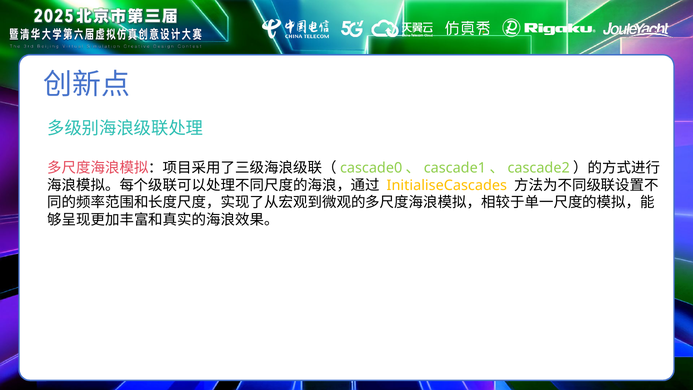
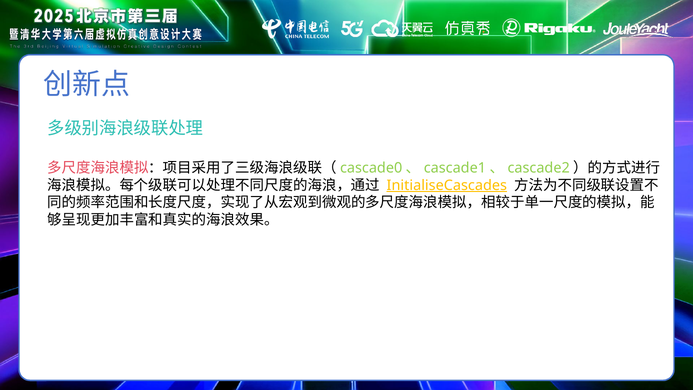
InitialiseCascades underline: none -> present (447, 185)
